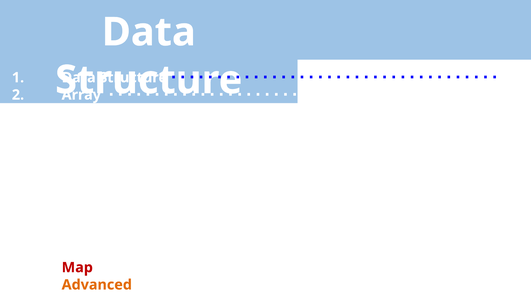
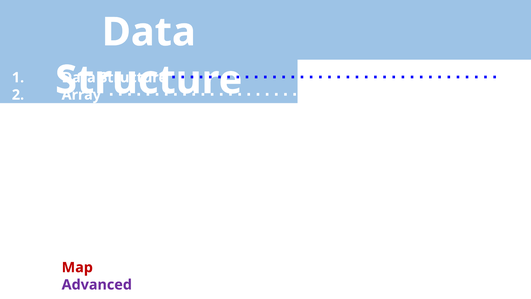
Advanced colour: orange -> purple (97, 284)
